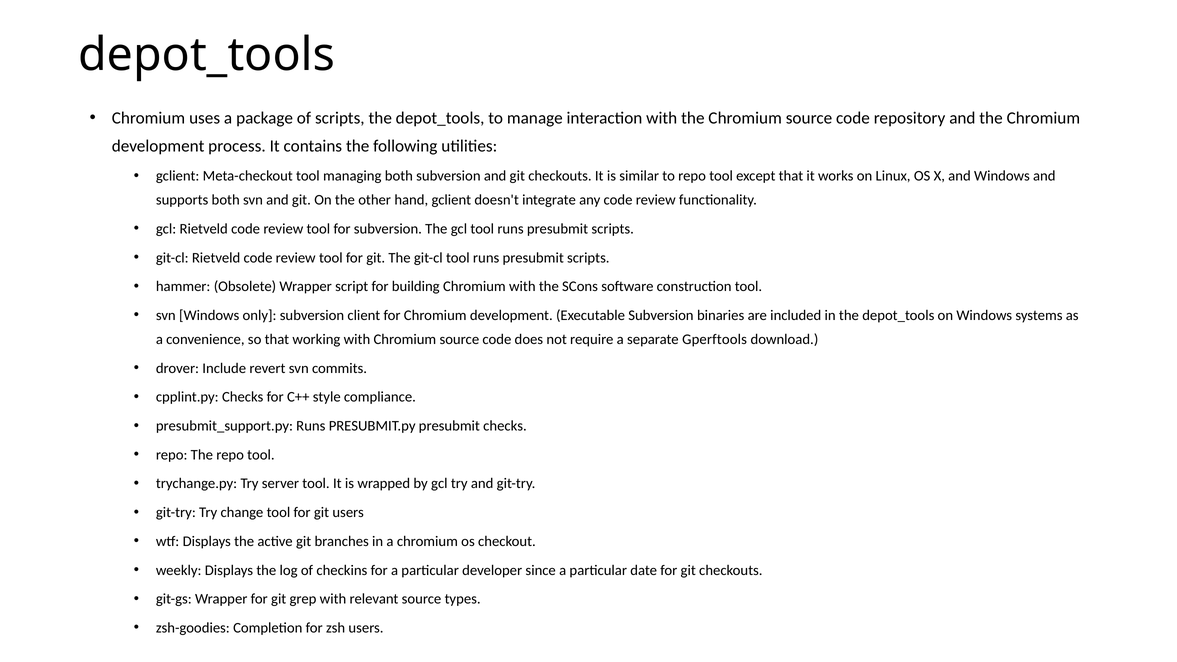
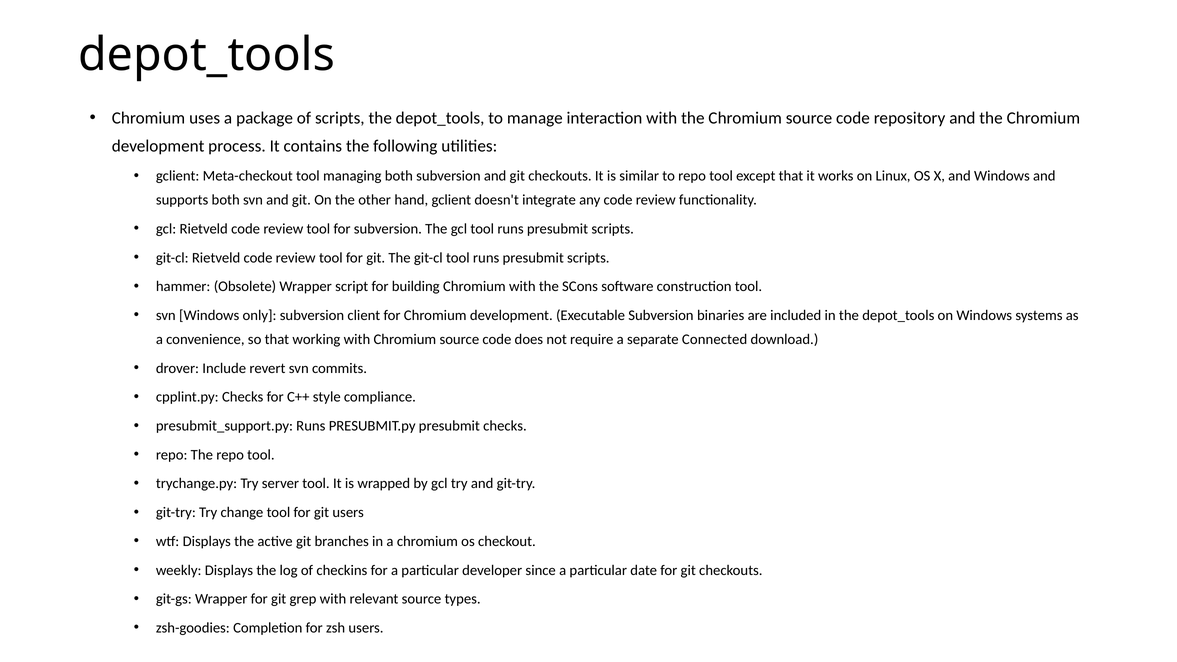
Gperftools: Gperftools -> Connected (715, 339)
